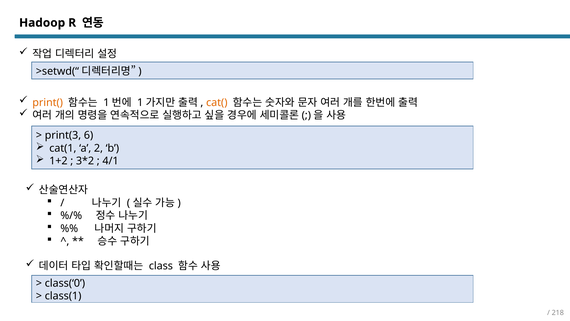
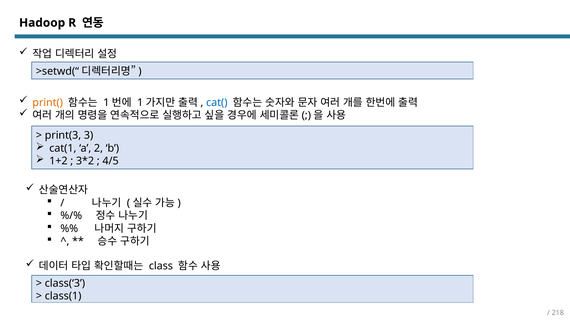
cat( colour: orange -> blue (217, 102)
6: 6 -> 3 (89, 135)
4/1: 4/1 -> 4/5 (111, 161)
class(‘0: class(‘0 -> class(‘3 (65, 283)
